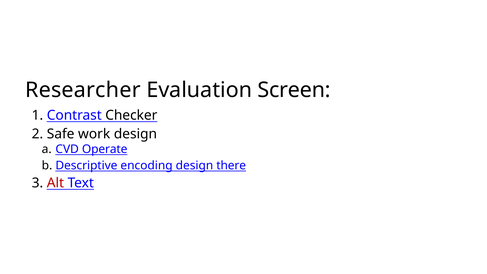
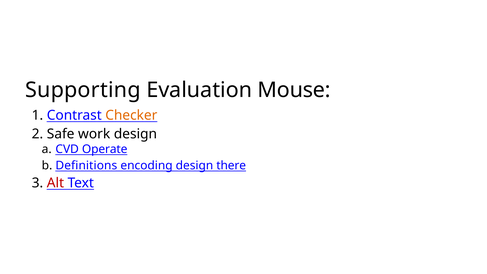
Researcher: Researcher -> Supporting (83, 90)
Screen: Screen -> Mouse (294, 90)
Checker colour: black -> orange (131, 115)
Descriptive: Descriptive -> Definitions (86, 166)
